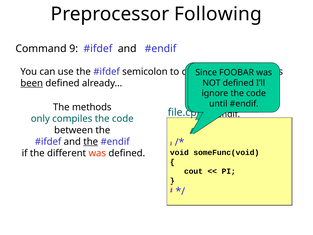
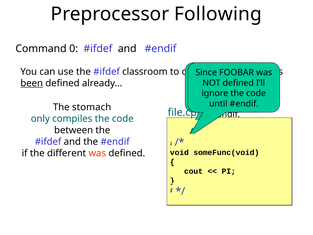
9: 9 -> 0 (74, 49)
semicolon: semicolon -> classroom (145, 72)
methods: methods -> stomach (92, 107)
the underline: present -> none (91, 141)
